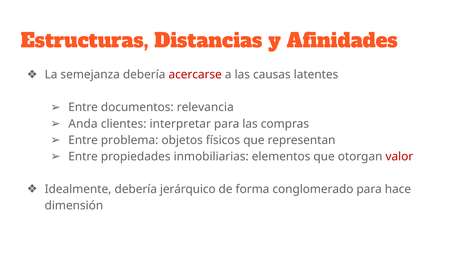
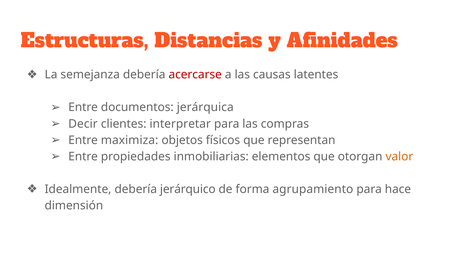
relevancia: relevancia -> jerárquica (205, 107)
Anda: Anda -> Decir (83, 124)
problema: problema -> maximiza (130, 140)
valor colour: red -> orange (399, 156)
conglomerado: conglomerado -> agrupamiento (313, 189)
